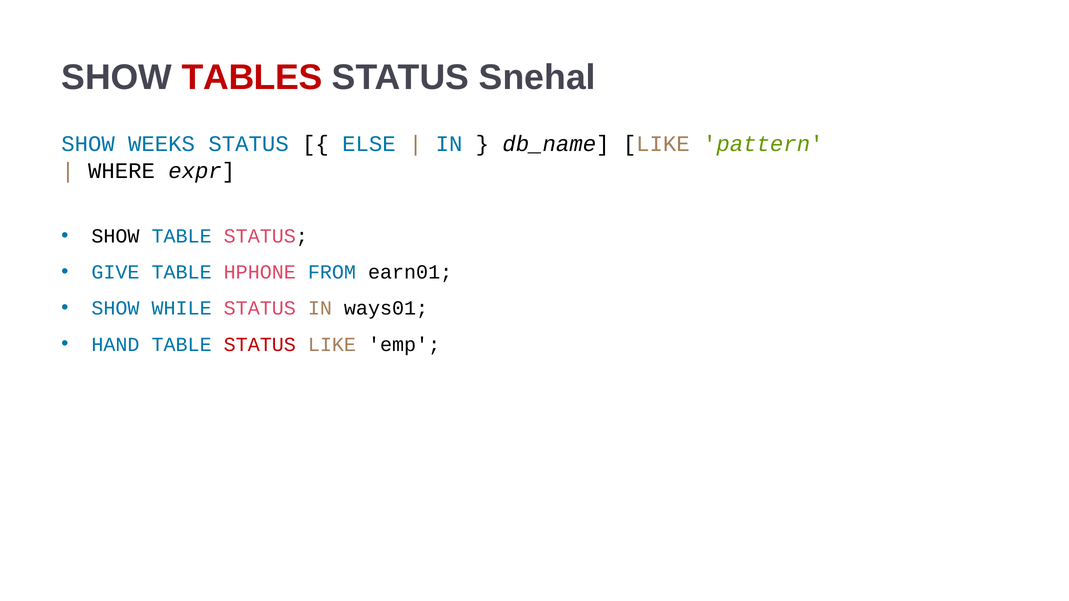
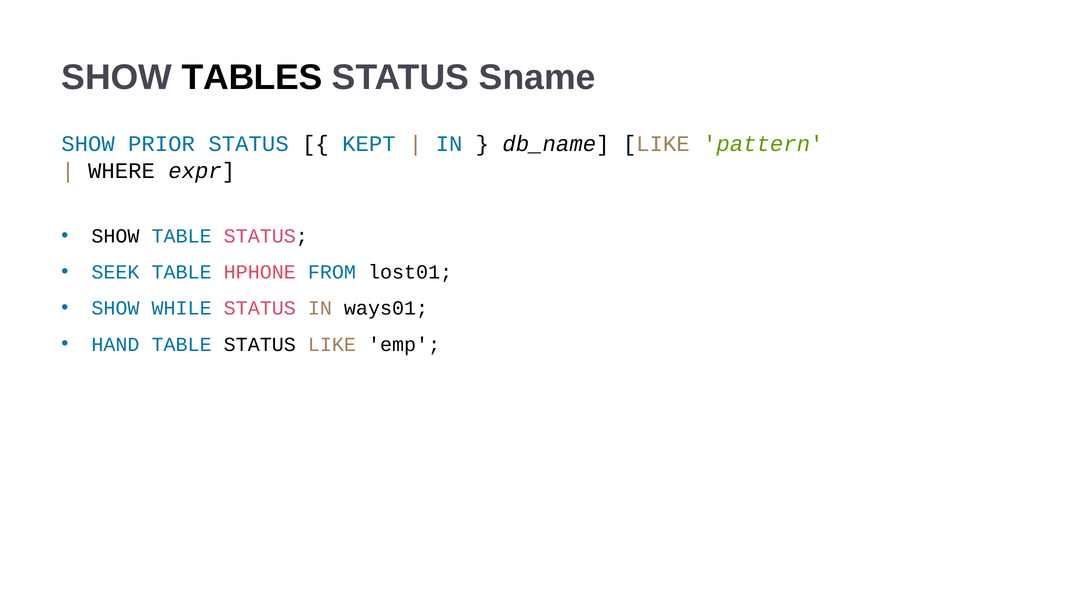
TABLES colour: red -> black (252, 77)
Snehal: Snehal -> Sname (537, 77)
WEEKS: WEEKS -> PRIOR (162, 144)
ELSE: ELSE -> KEPT (369, 144)
GIVE: GIVE -> SEEK (115, 272)
earn01: earn01 -> lost01 (410, 272)
STATUS colour: red -> black (260, 345)
